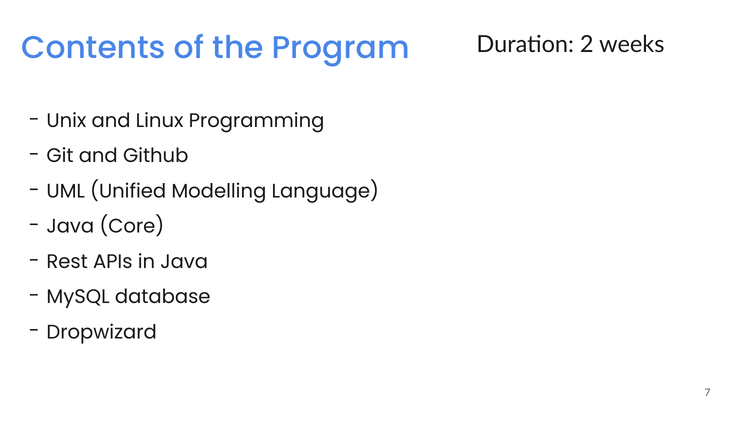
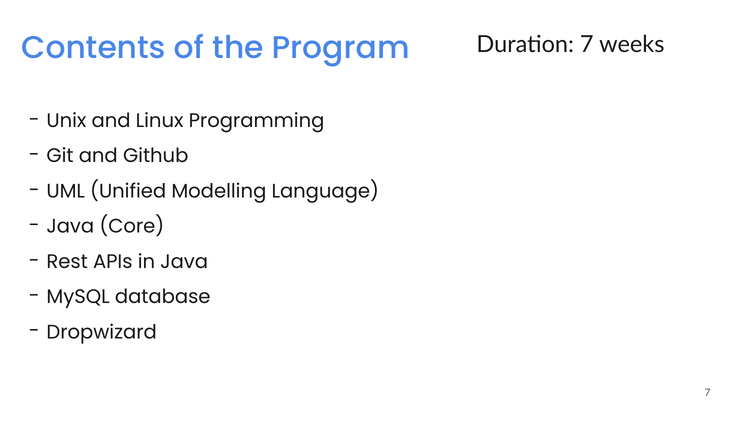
Duration 2: 2 -> 7 (587, 45)
